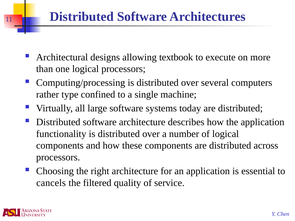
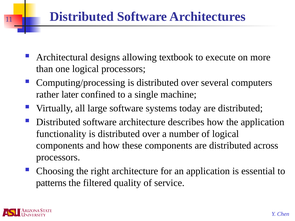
type: type -> later (70, 95)
cancels: cancels -> patterns (51, 183)
